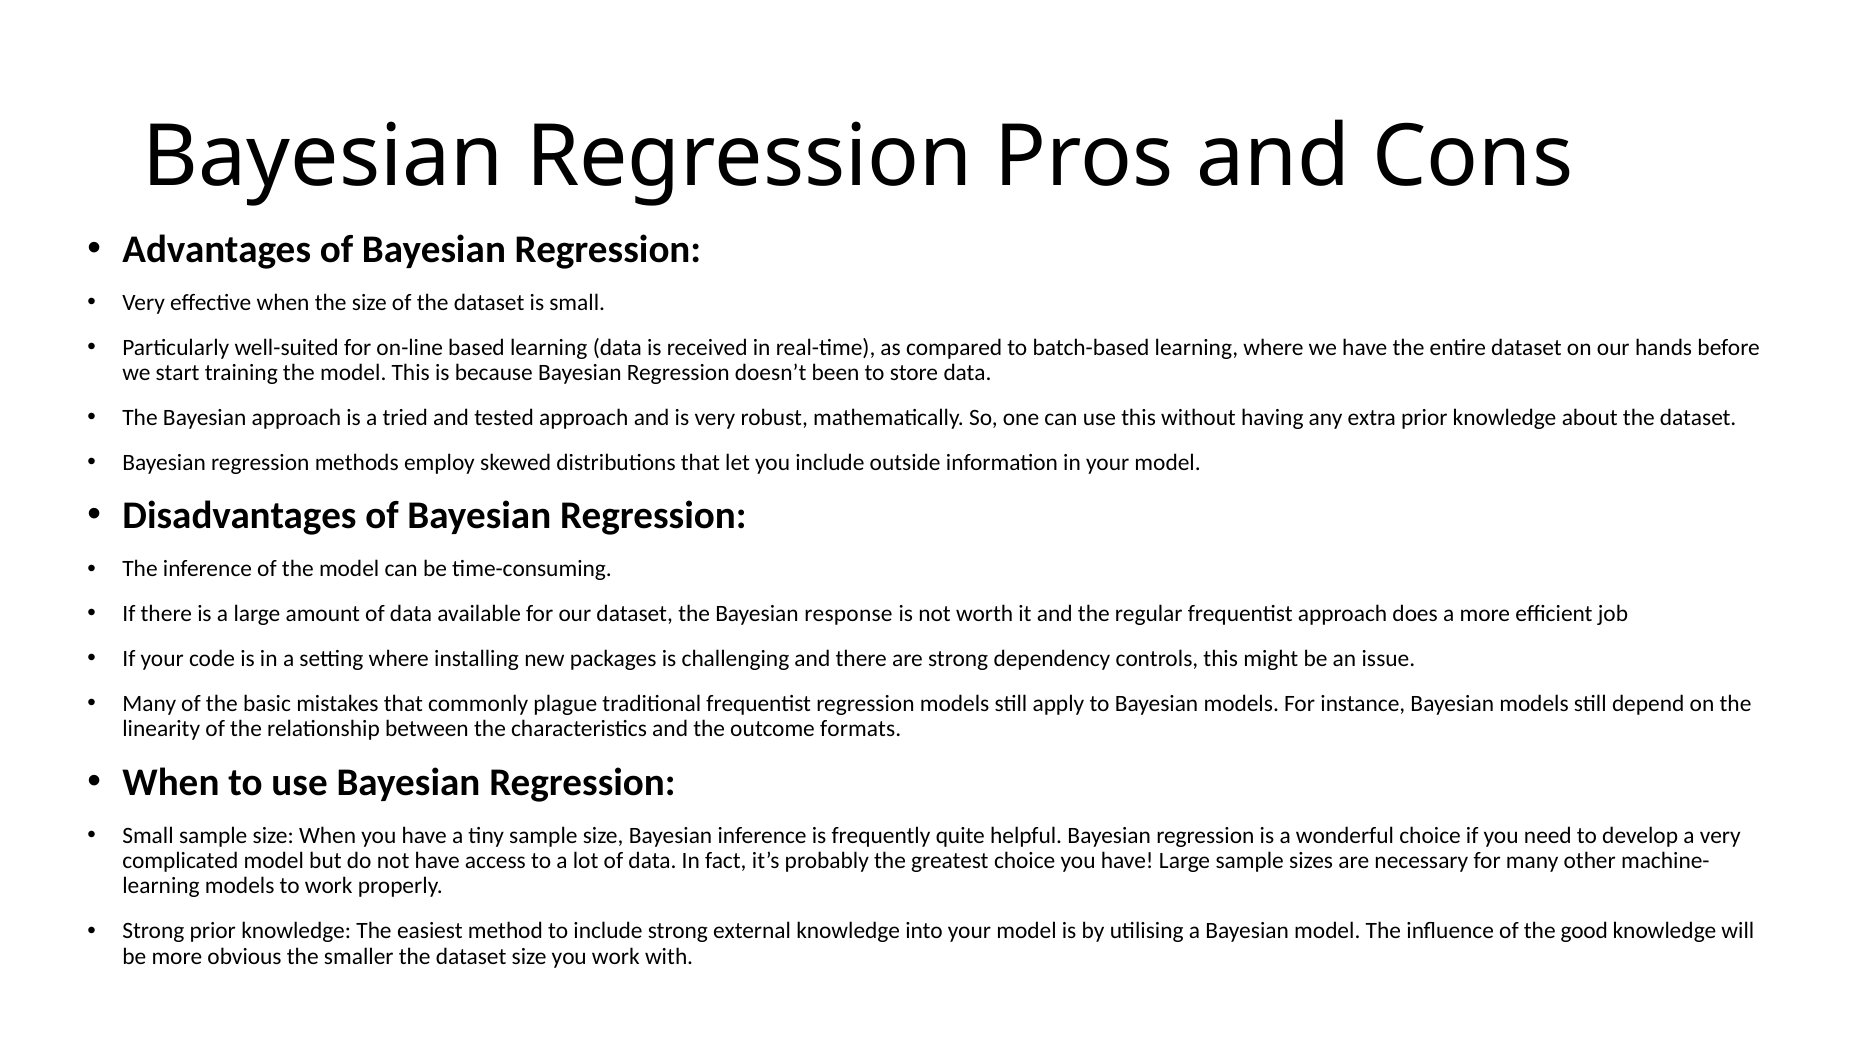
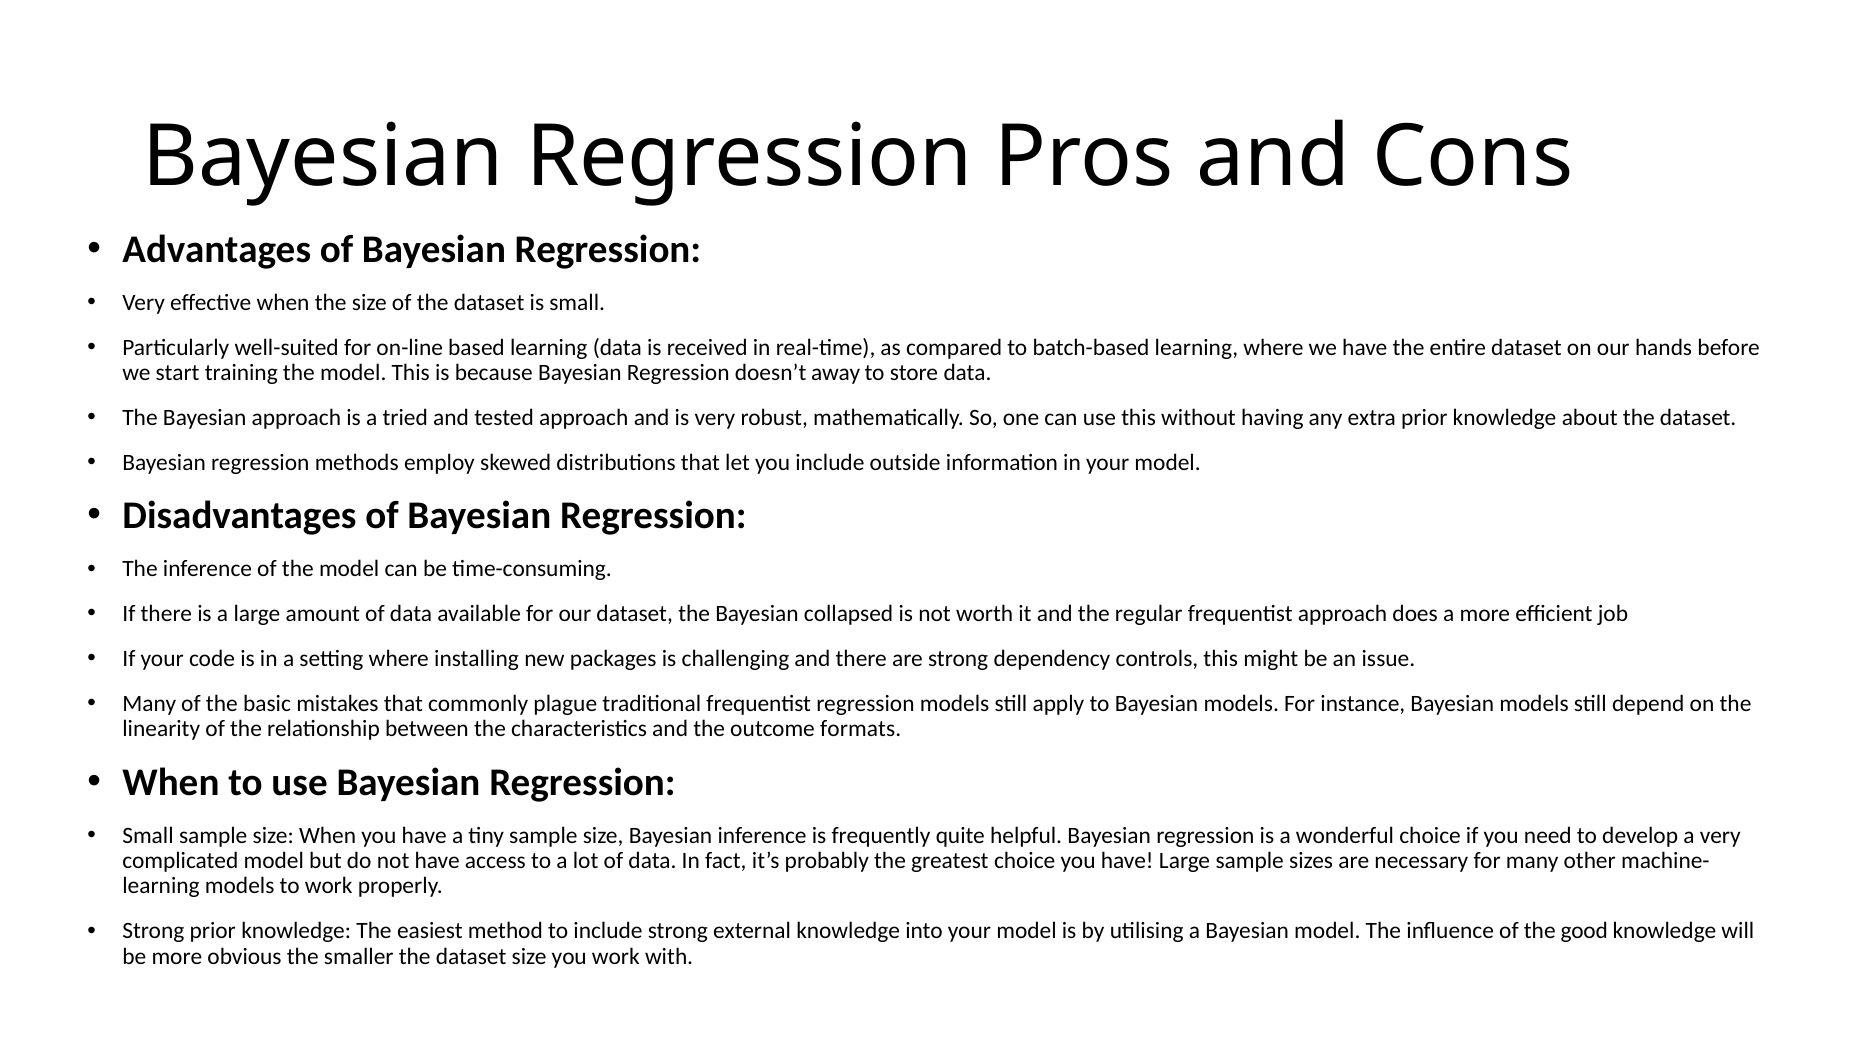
been: been -> away (836, 373)
response: response -> collapsed (849, 614)
